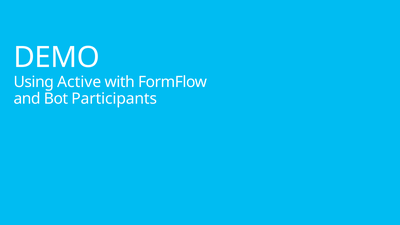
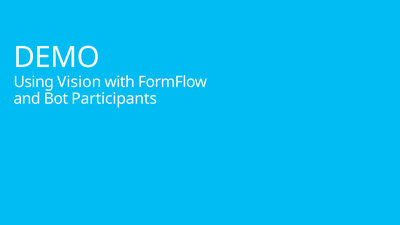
Active: Active -> Vision (79, 82)
